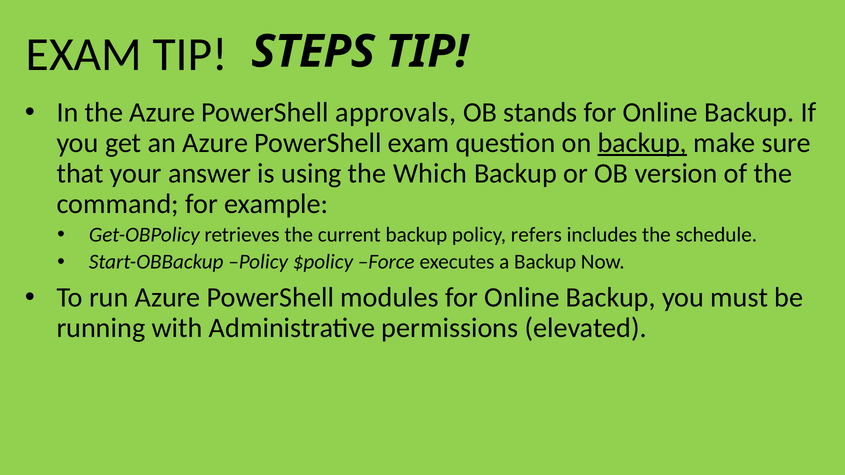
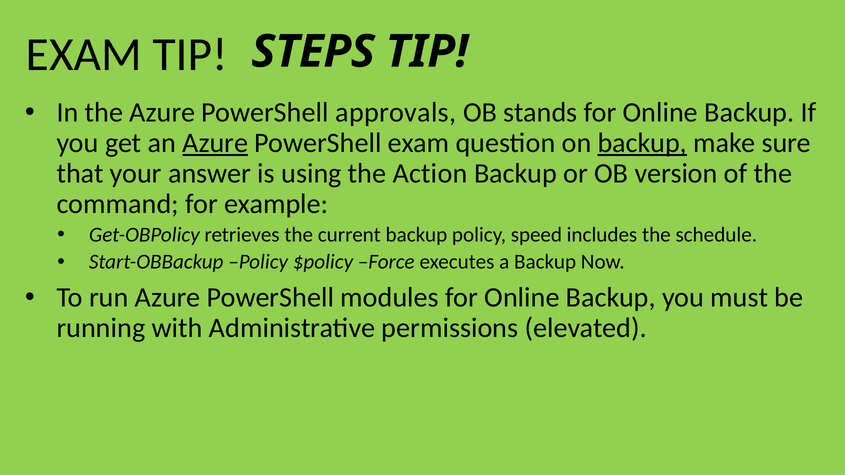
Azure underline: none -> present (215, 143)
Which: Which -> Action (430, 173)
refers: refers -> speed (536, 235)
